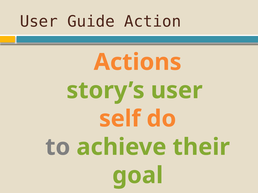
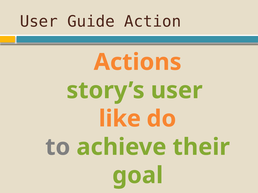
self: self -> like (120, 119)
